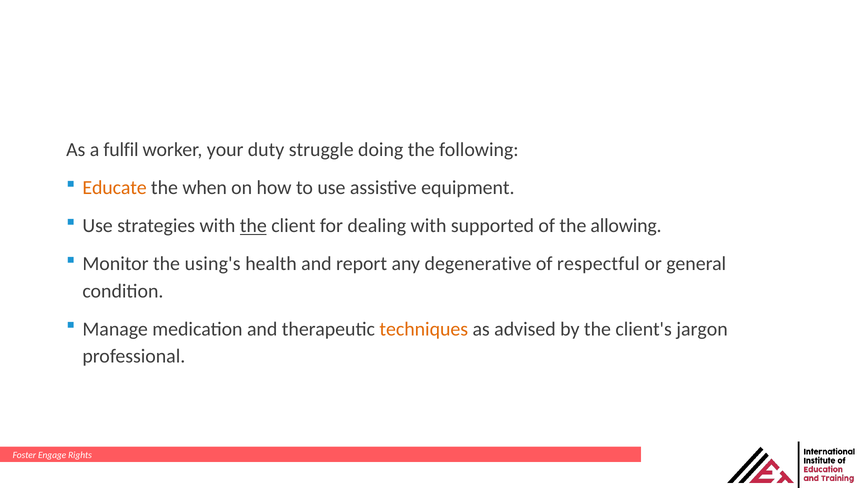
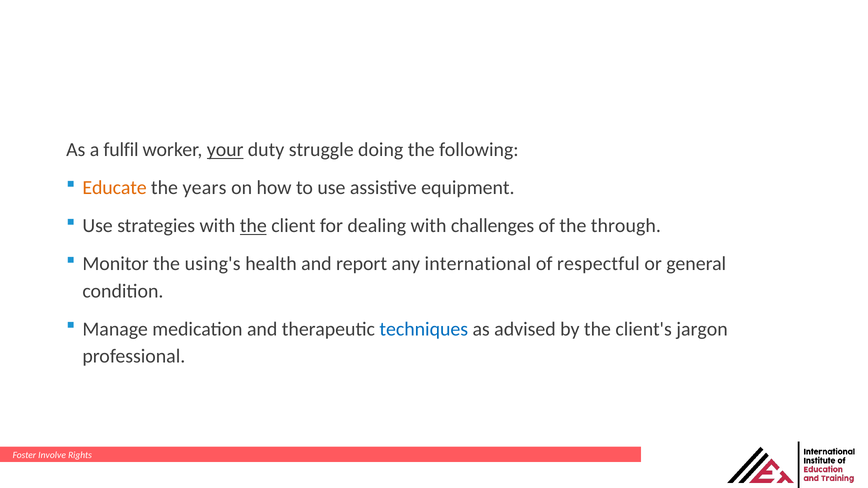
your underline: none -> present (225, 150)
when: when -> years (204, 188)
supported: supported -> challenges (493, 226)
allowing: allowing -> through (626, 226)
degenerative: degenerative -> international (478, 264)
techniques colour: orange -> blue (424, 329)
Engage: Engage -> Involve (52, 455)
